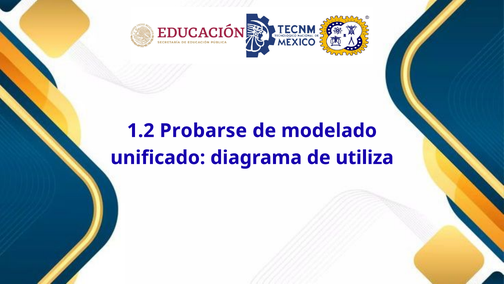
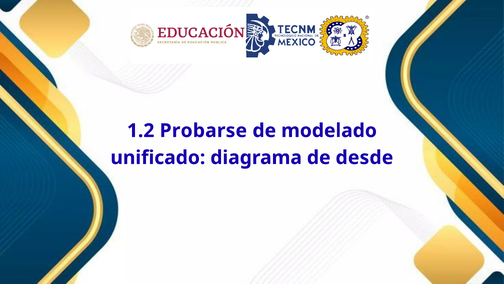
utiliza: utiliza -> desde (364, 157)
